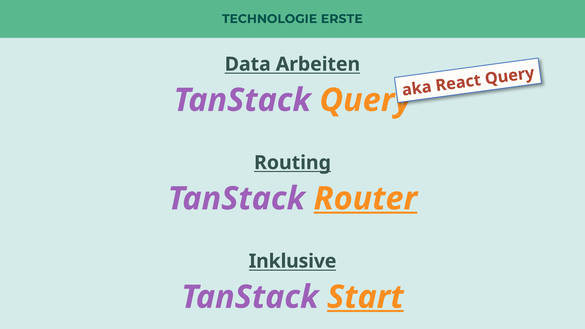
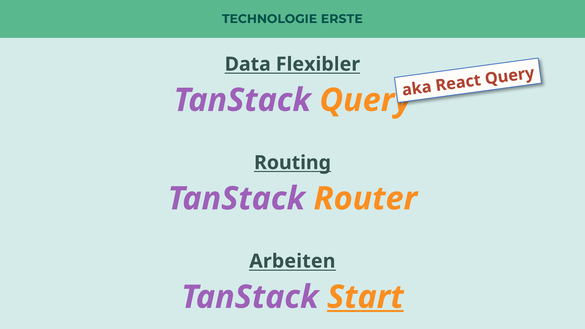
Arbeiten: Arbeiten -> Flexibler (318, 64)
Router underline: present -> none (365, 199)
Inklusive: Inklusive -> Arbeiten (292, 261)
